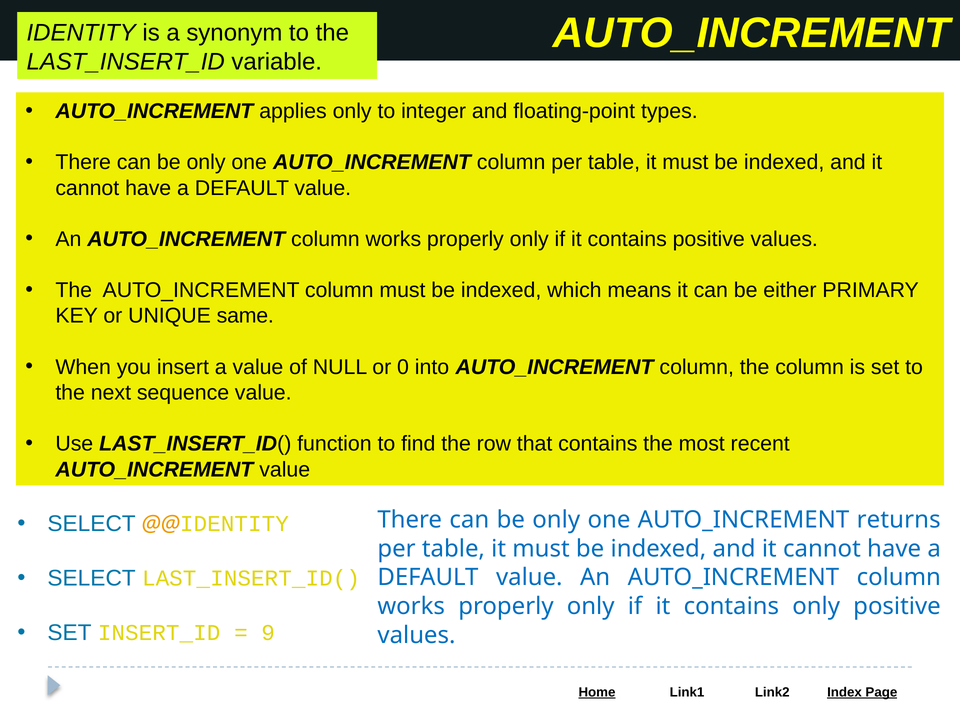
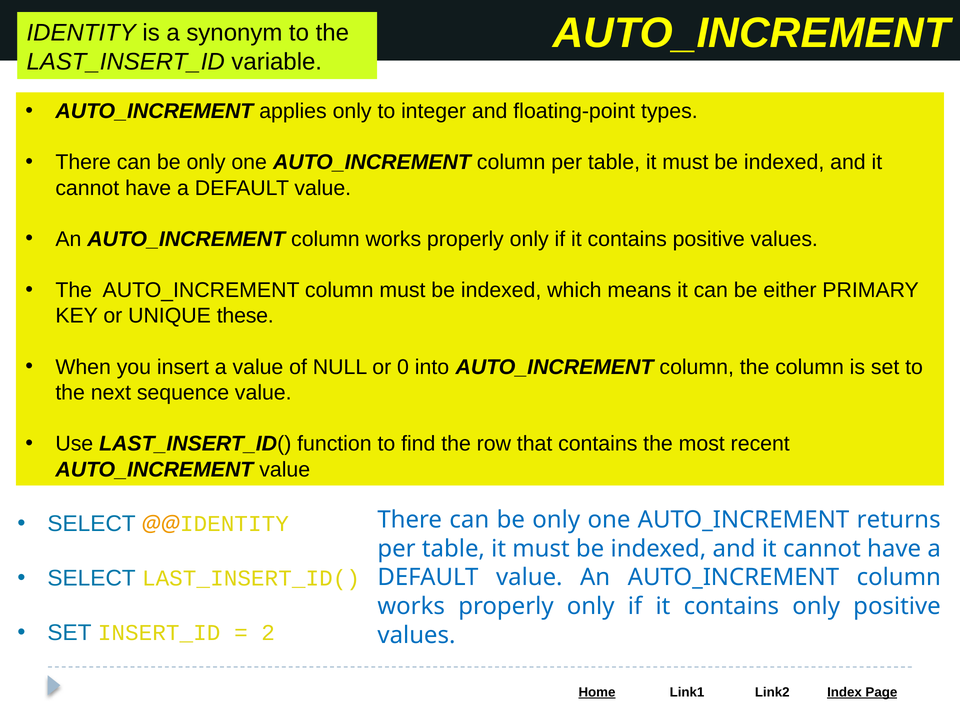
same: same -> these (245, 316)
9: 9 -> 2 (268, 633)
